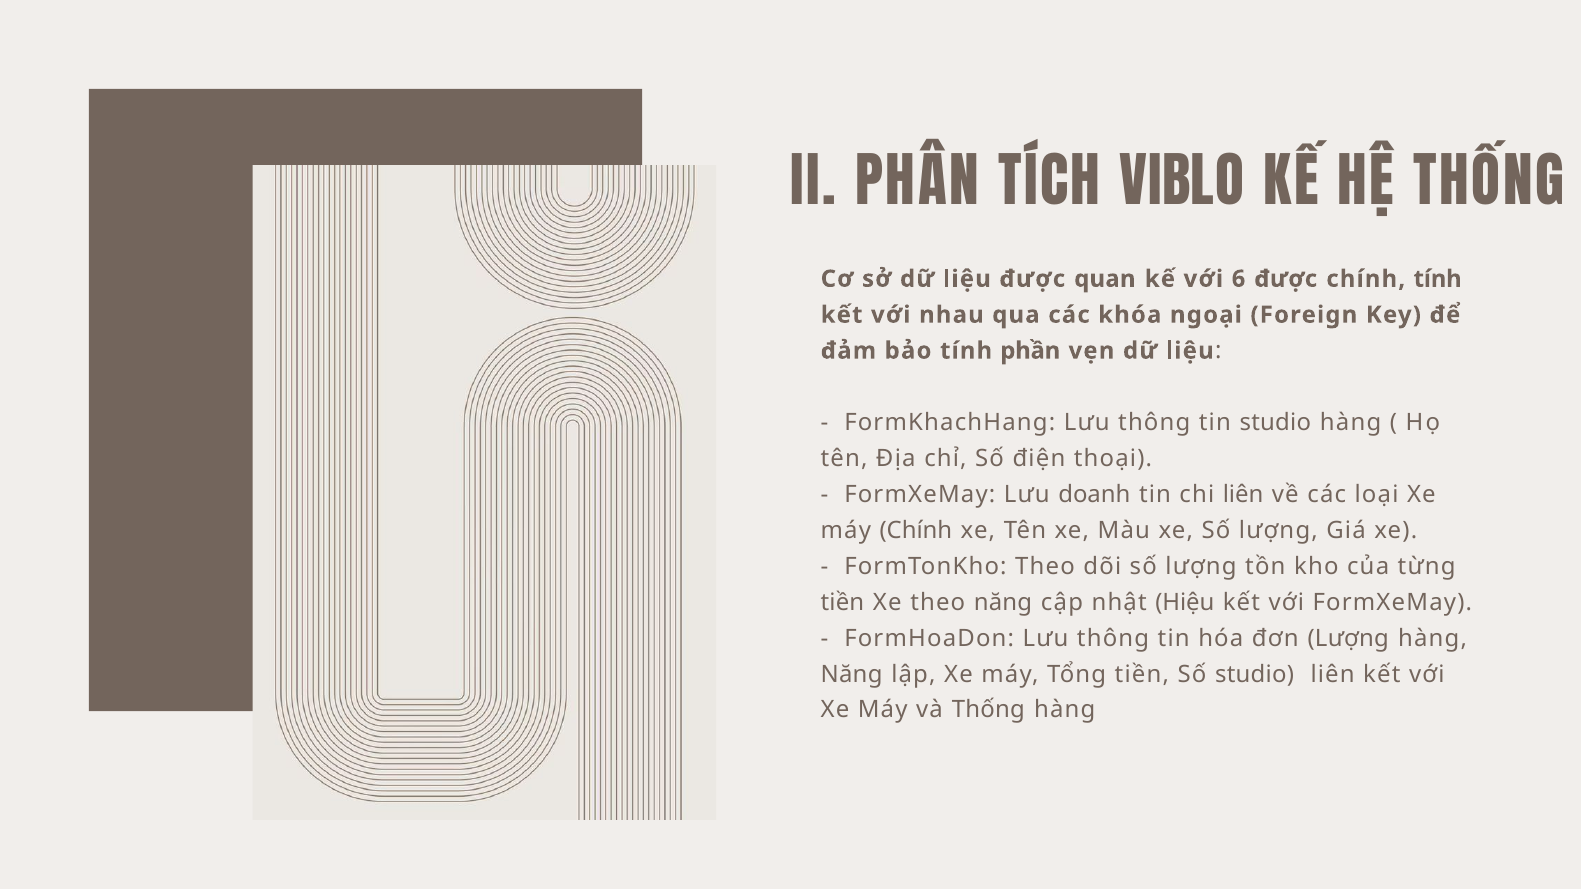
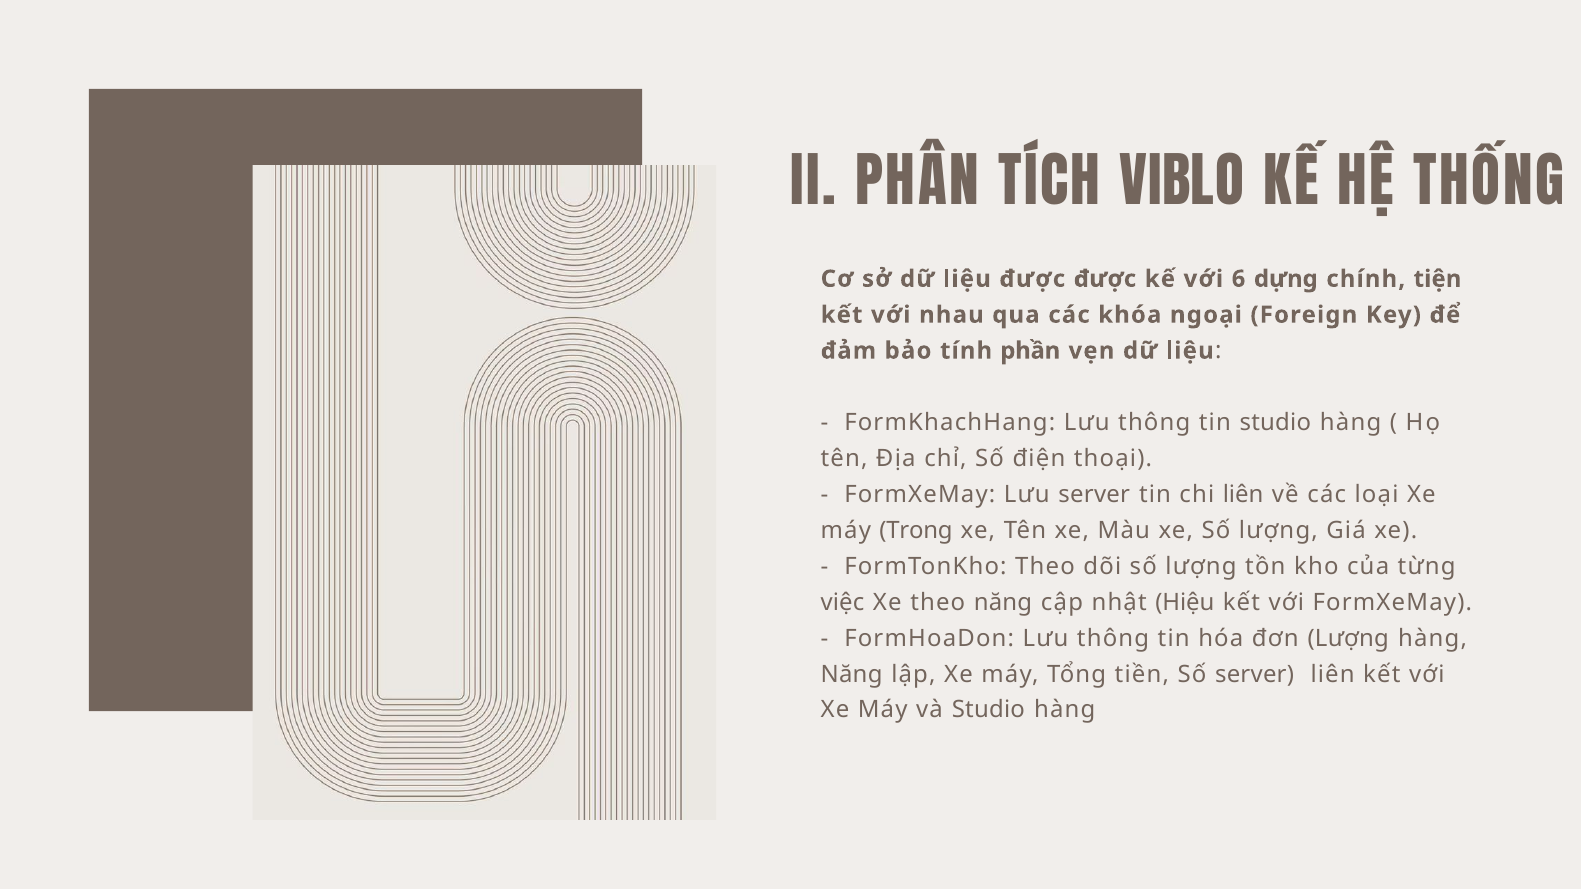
được quan: quan -> được (1105, 279)
6 được: được -> dựng (1286, 279)
chính tính: tính -> tiện (1438, 279)
Lưu doanh: doanh -> server (1094, 495)
máy Chính: Chính -> Trong (916, 531)
tiền: tiền -> việc (842, 602)
Số studio: studio -> server (1255, 674)
và Thống: Thống -> Studio (988, 710)
